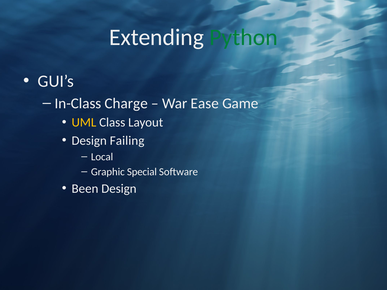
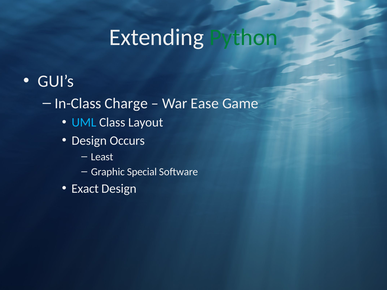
UML colour: yellow -> light blue (84, 123)
Failing: Failing -> Occurs (127, 141)
Local: Local -> Least (102, 157)
Been: Been -> Exact (85, 189)
